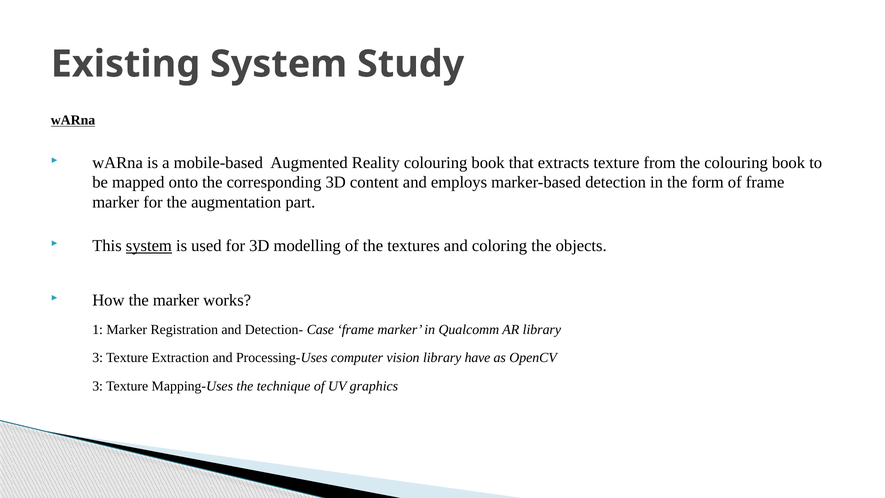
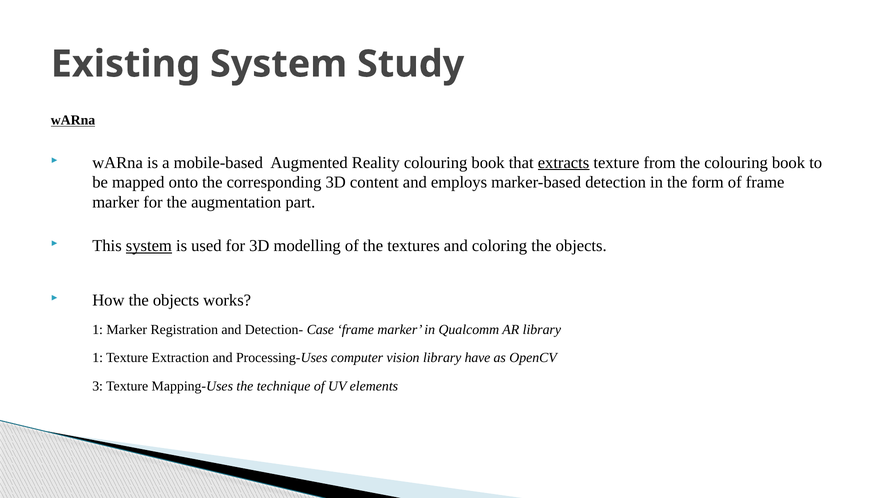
extracts underline: none -> present (564, 162)
How the marker: marker -> objects (176, 300)
3: 3 -> 1 (98, 358)
graphics: graphics -> elements (374, 386)
